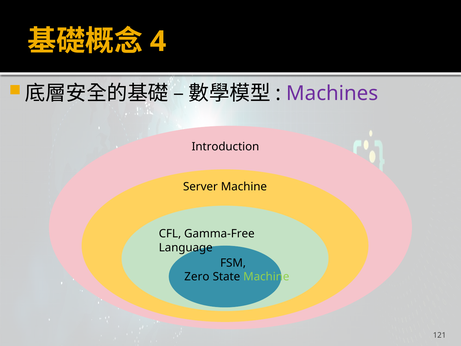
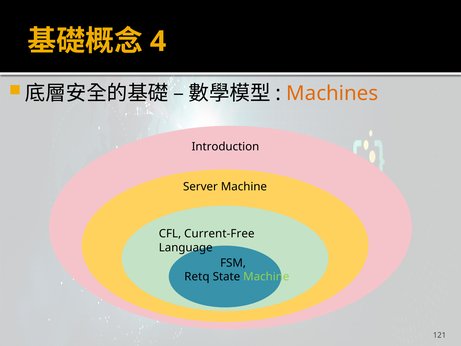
Machines colour: purple -> orange (332, 93)
Gamma-Free: Gamma-Free -> Current-Free (219, 234)
Zero: Zero -> Retq (197, 277)
